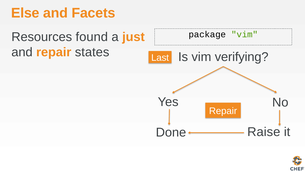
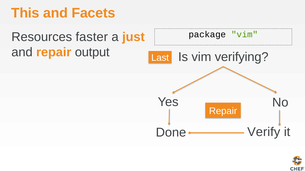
Else: Else -> This (25, 13)
found: found -> faster (92, 37)
states: states -> output (92, 52)
Raise: Raise -> Verify (264, 132)
